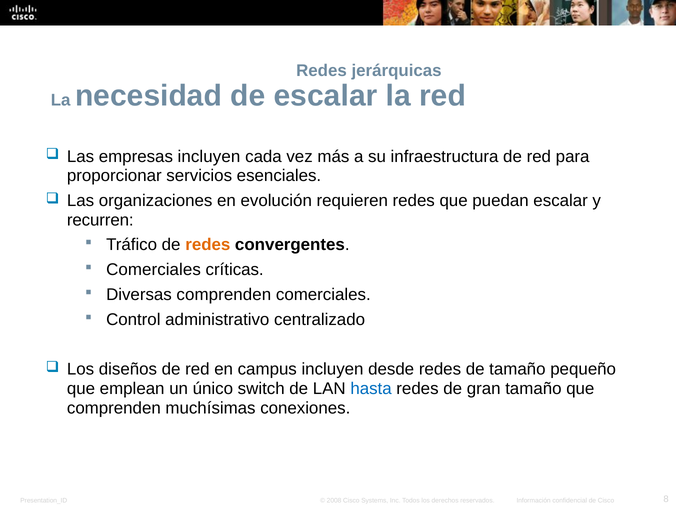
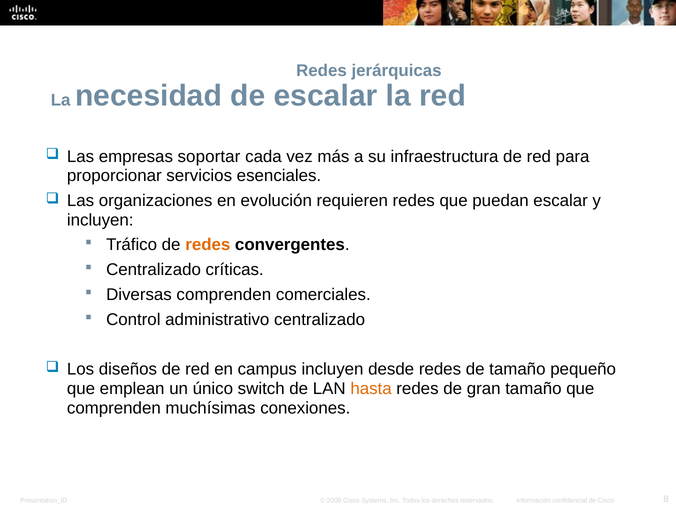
empresas incluyen: incluyen -> soportar (209, 157)
recurren: recurren -> incluyen (100, 220)
Comerciales: Comerciales -> Centralizado (154, 270)
hasta colour: blue -> orange (371, 389)
